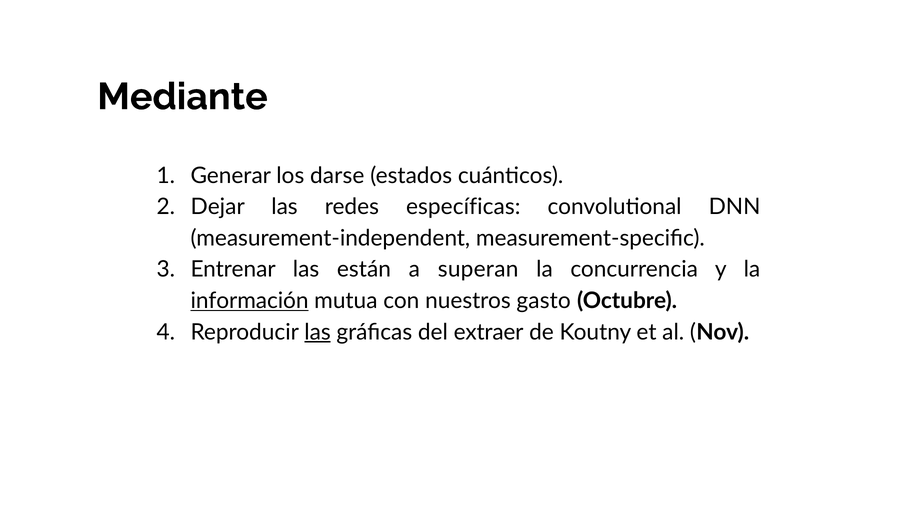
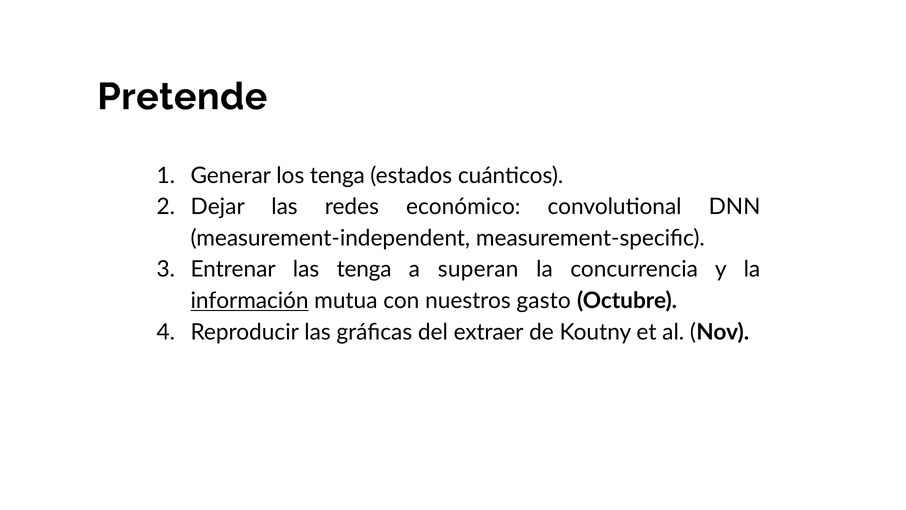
Mediante: Mediante -> Pretende (182, 97)
los darse: darse -> tenga (337, 176)
específicas: específicas -> económico (463, 207)
las están: están -> tenga (364, 269)
las underline: present -> none (317, 332)
